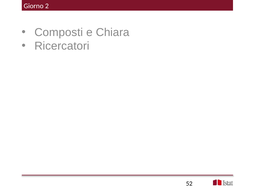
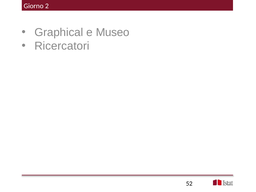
Composti: Composti -> Graphical (59, 32)
Chiara: Chiara -> Museo (113, 32)
